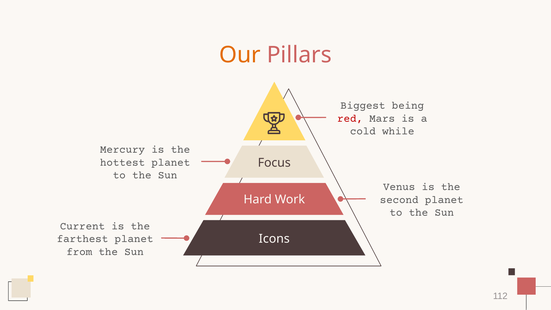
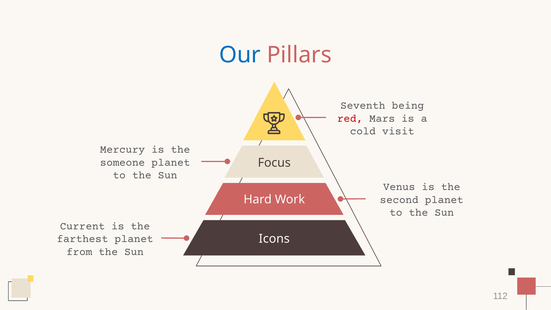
Our colour: orange -> blue (240, 55)
Biggest: Biggest -> Seventh (363, 105)
while: while -> visit (398, 131)
hottest: hottest -> someone (123, 162)
